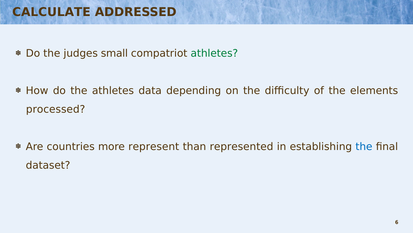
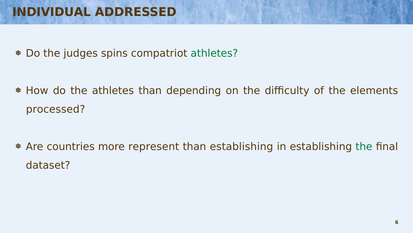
CALCULATE: CALCULATE -> INDIVIDUAL (51, 12)
small: small -> spins (114, 53)
athletes data: data -> than (150, 91)
than represented: represented -> establishing (242, 146)
the colour: blue -> green (364, 146)
